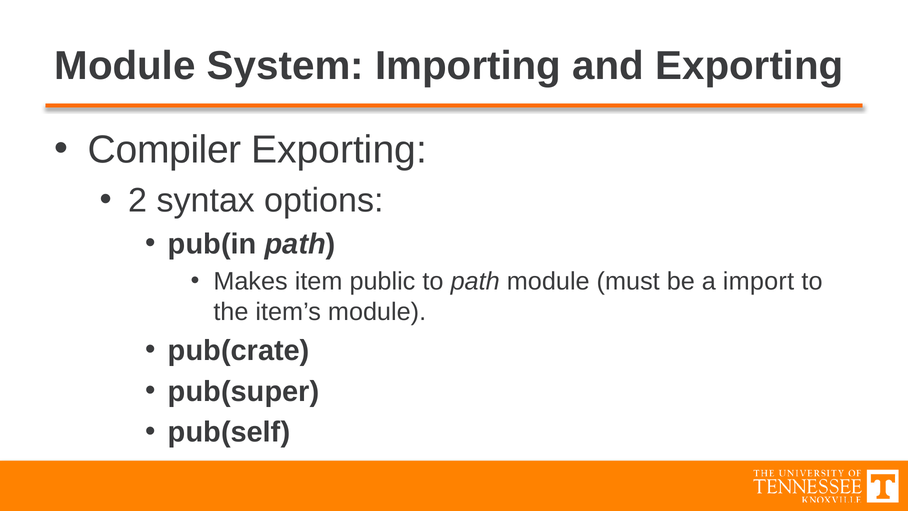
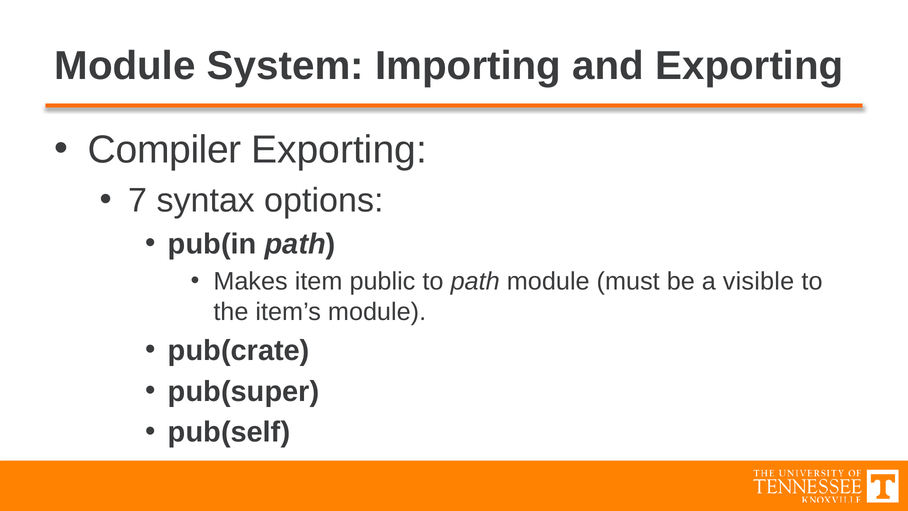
2: 2 -> 7 (138, 201)
import: import -> visible (758, 281)
